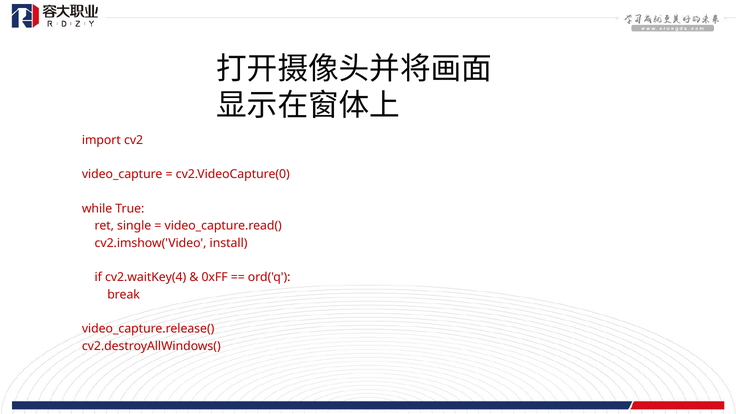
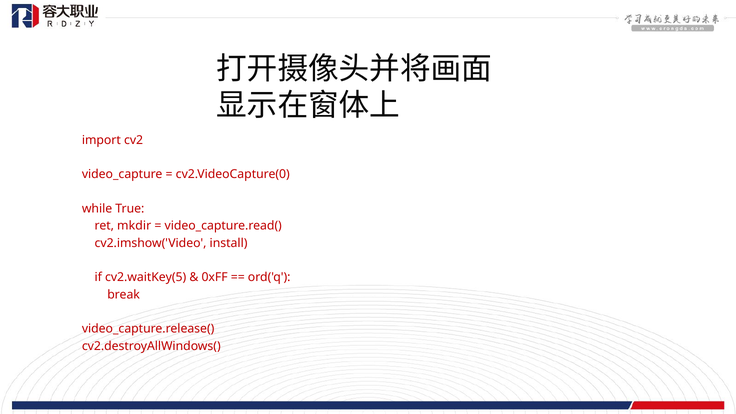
single: single -> mkdir (134, 226)
cv2.waitKey(4: cv2.waitKey(4 -> cv2.waitKey(5 (146, 277)
